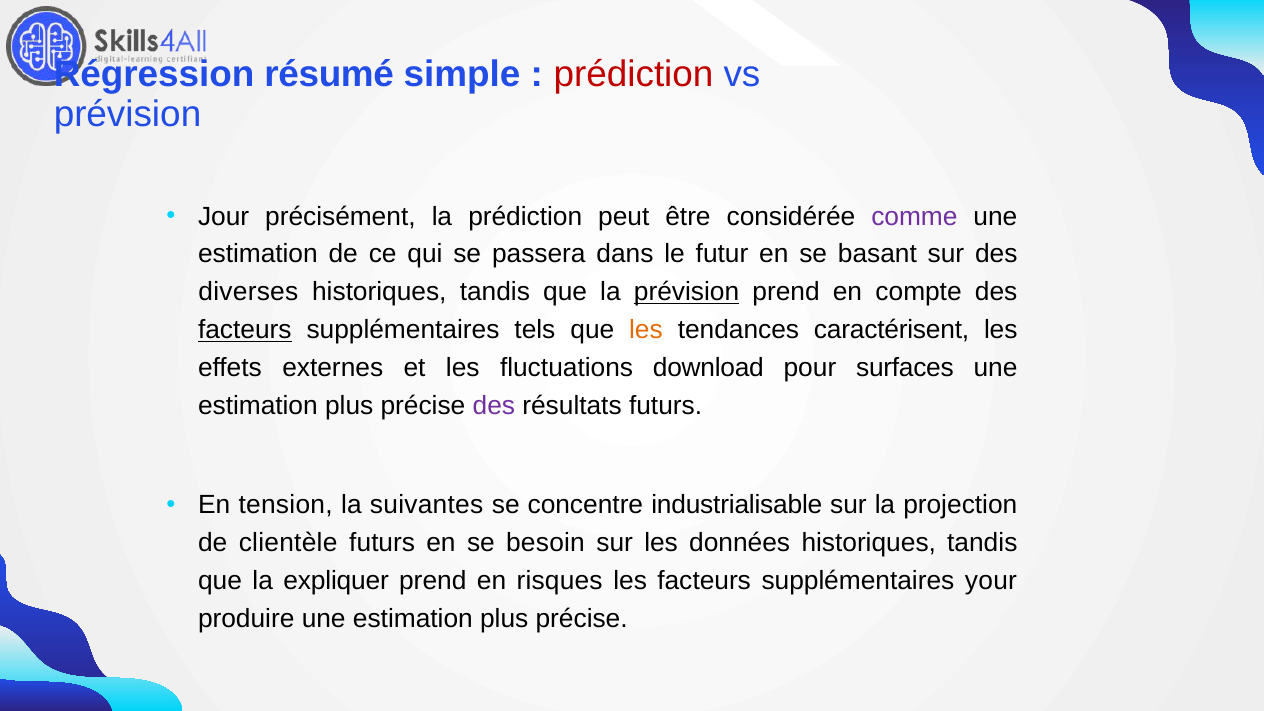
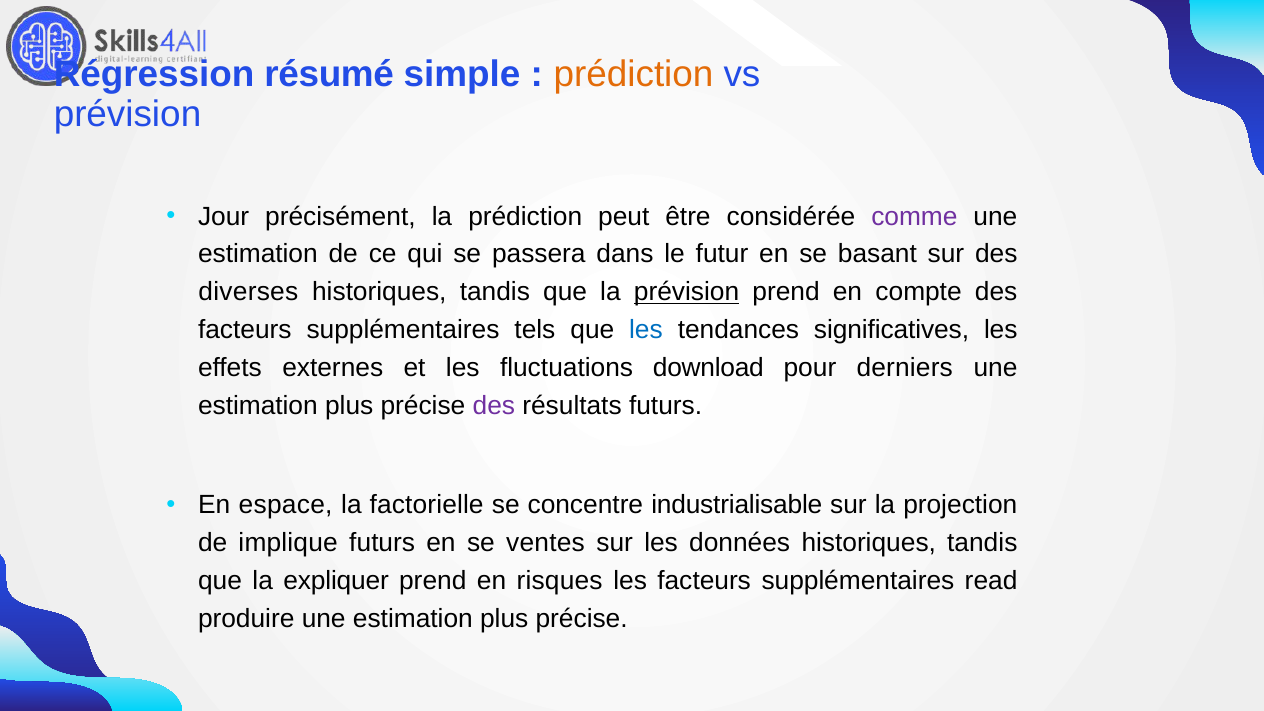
prédiction colour: red -> orange (634, 75)
facteurs underline: present -> none (245, 330)
les colour: orange -> blue (646, 330)
caractérisent: caractérisent -> significatives (892, 330)
surfaces: surfaces -> derniers (905, 368)
tension: tension -> espace (286, 505)
suivantes: suivantes -> factorielle (427, 505)
clientèle: clientèle -> implique (288, 543)
besoin: besoin -> ventes (545, 543)
your: your -> read (991, 581)
